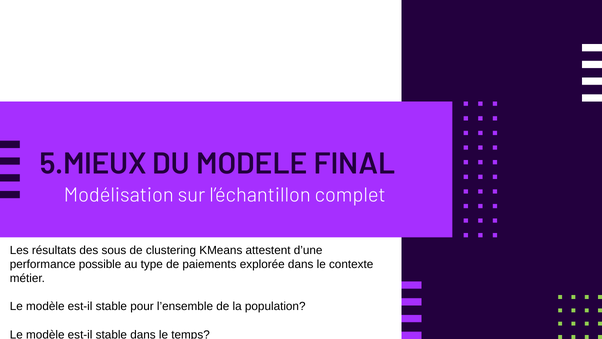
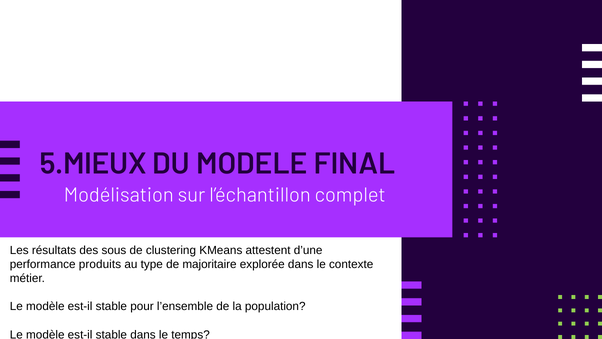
possible: possible -> produits (100, 264)
paiements: paiements -> majoritaire (209, 264)
